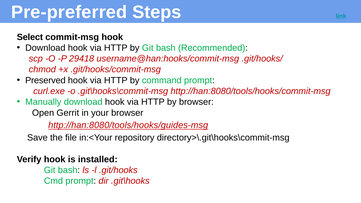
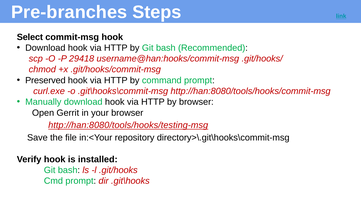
Pre-preferred: Pre-preferred -> Pre-branches (69, 12)
http://han:8080/tools/hooks/guides-msg: http://han:8080/tools/hooks/guides-msg -> http://han:8080/tools/hooks/testing-msg (128, 125)
